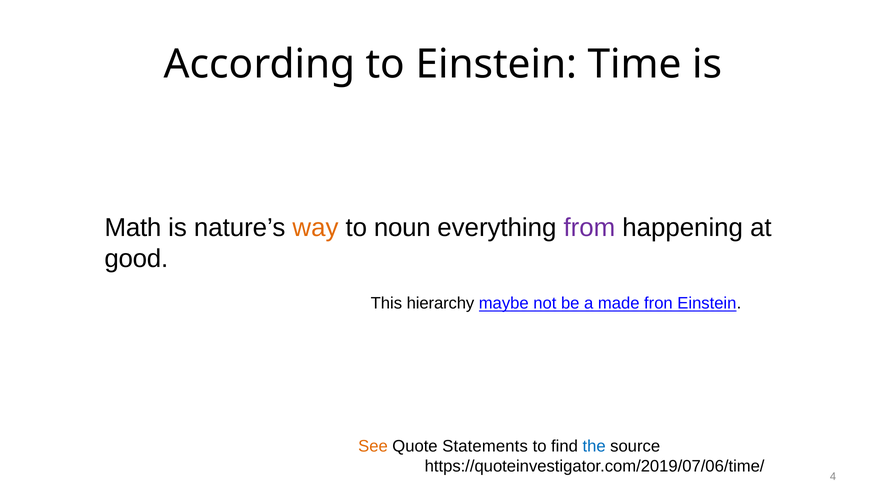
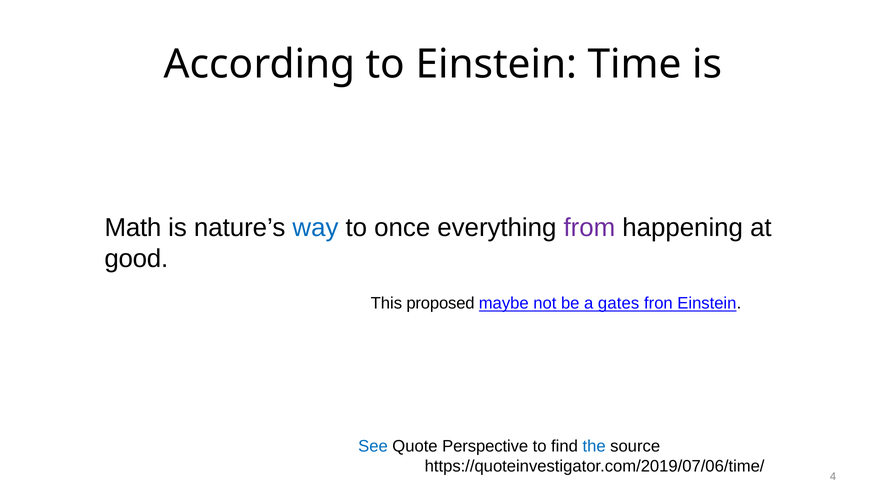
way colour: orange -> blue (315, 228)
noun: noun -> once (402, 228)
hierarchy: hierarchy -> proposed (441, 303)
made: made -> gates (619, 303)
See colour: orange -> blue (373, 446)
Statements: Statements -> Perspective (485, 446)
